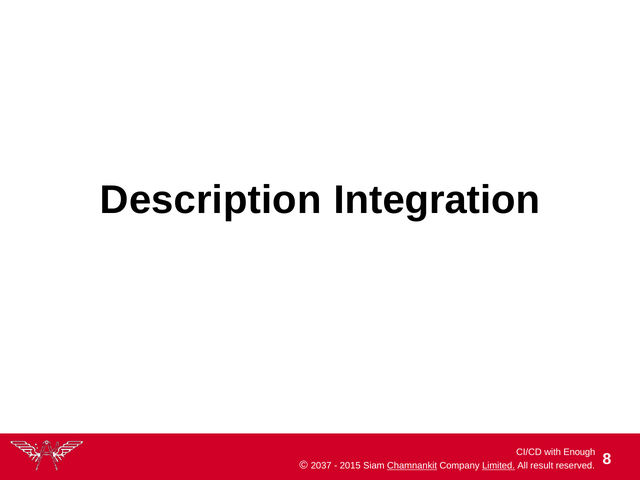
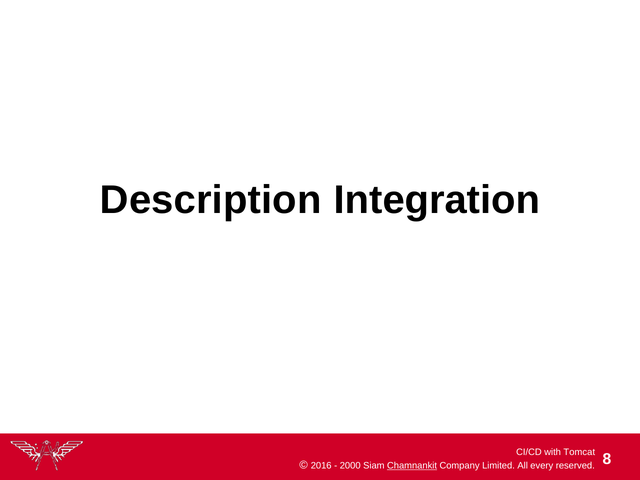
Enough: Enough -> Tomcat (579, 452)
2037: 2037 -> 2016 (321, 466)
2015: 2015 -> 2000 (350, 466)
Limited underline: present -> none (499, 466)
result: result -> every (542, 466)
